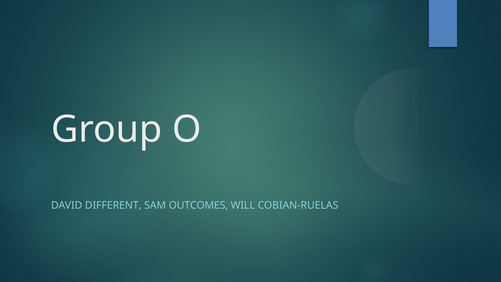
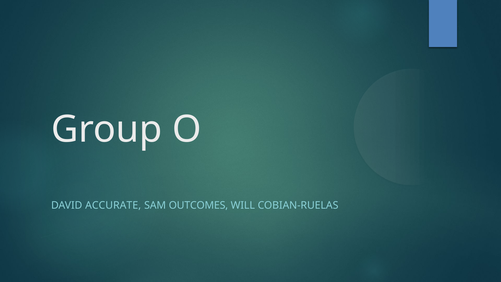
DIFFERENT: DIFFERENT -> ACCURATE (113, 205)
